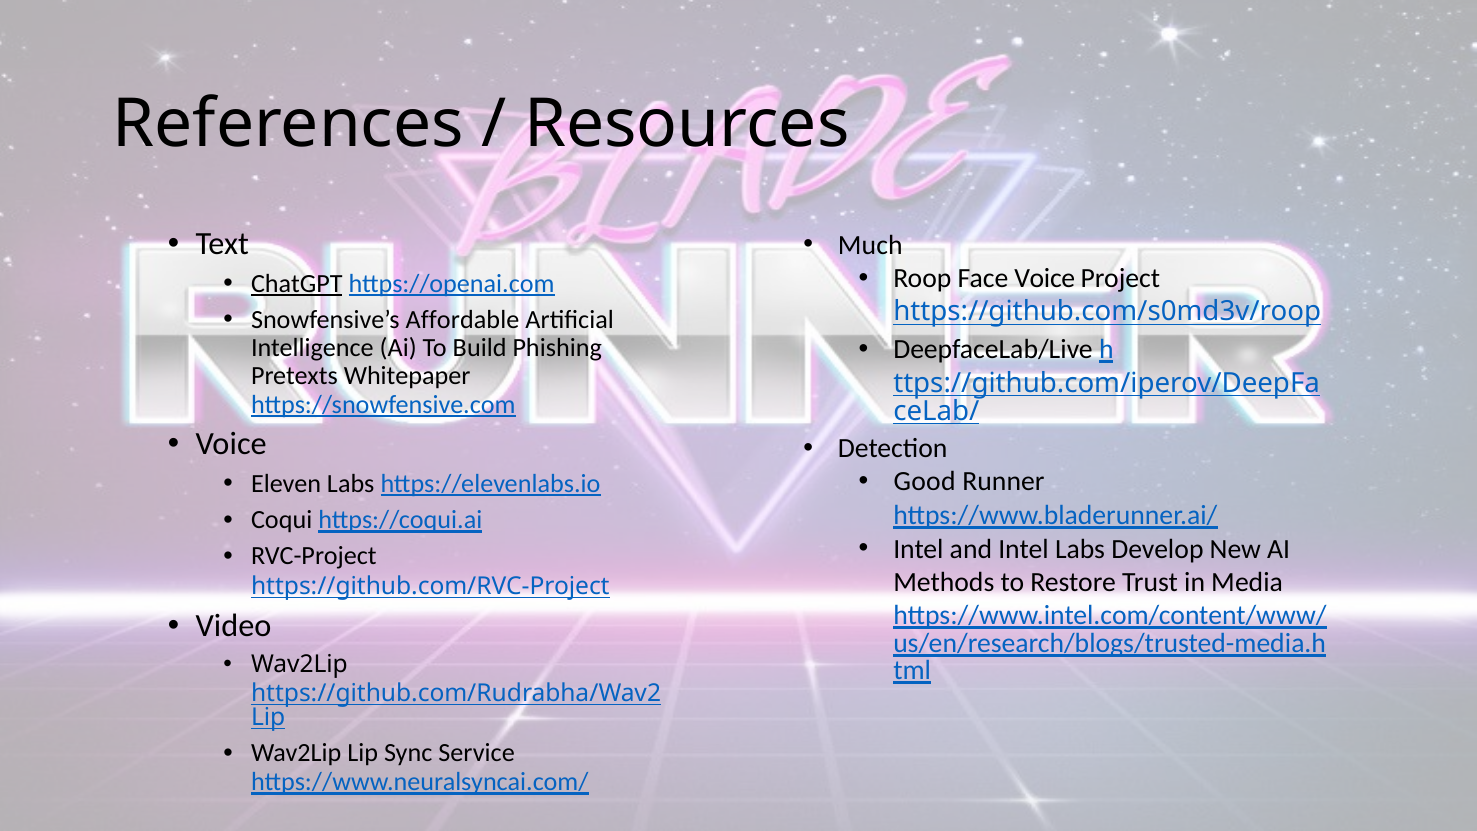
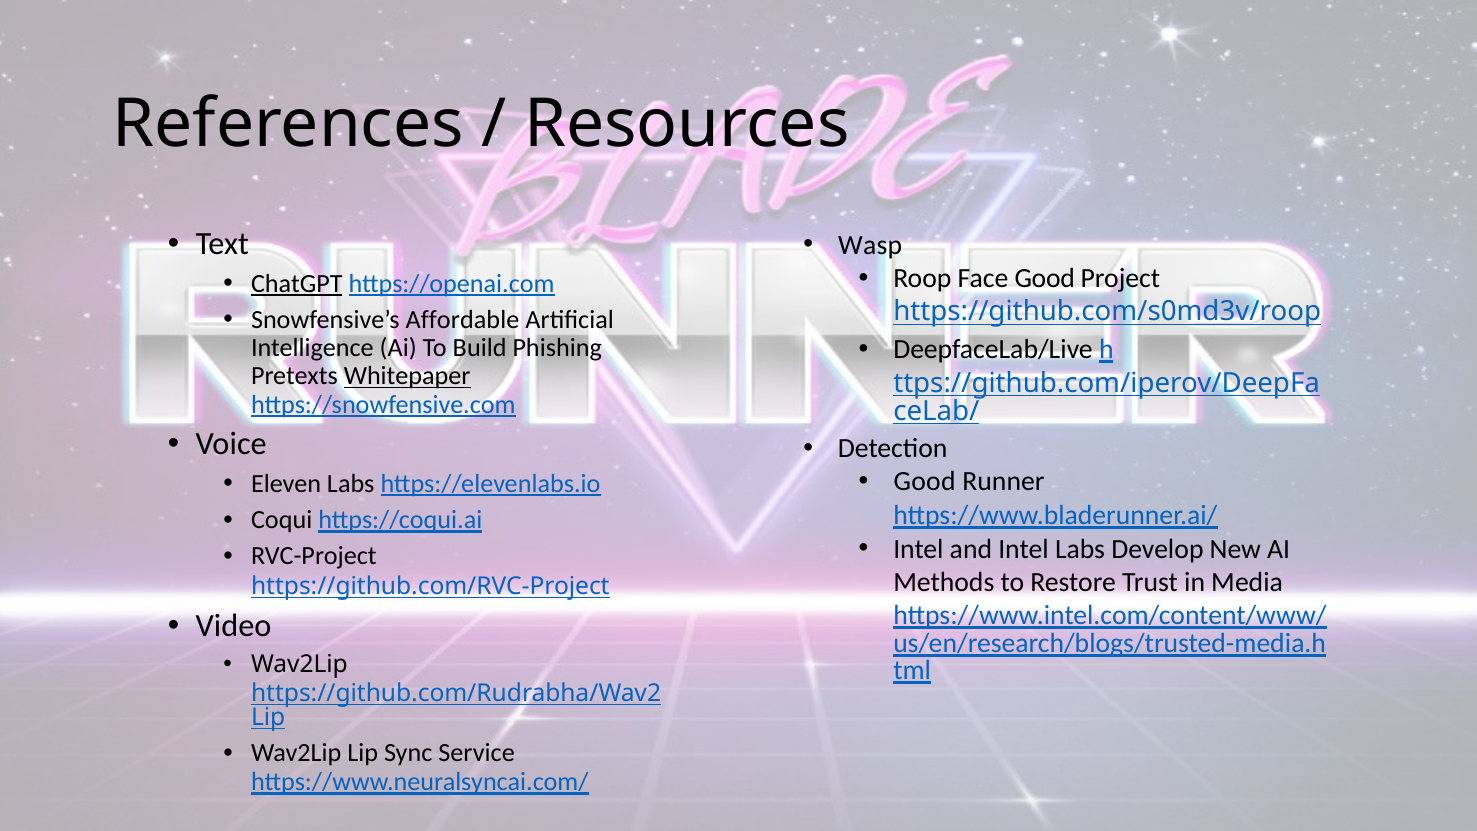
Much: Much -> Wasp (870, 245)
Face Voice: Voice -> Good (1045, 278)
Whitepaper underline: none -> present (407, 376)
